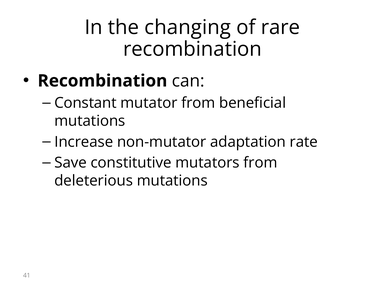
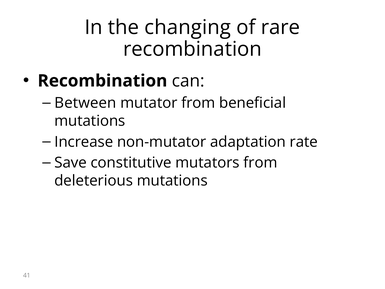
Constant: Constant -> Between (85, 103)
